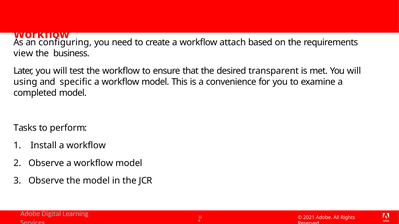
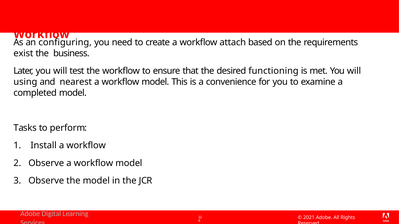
view: view -> exist (23, 53)
transparent: transparent -> functioning (274, 71)
specific: specific -> nearest (76, 82)
